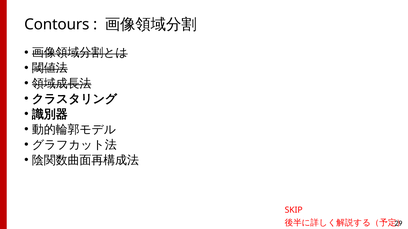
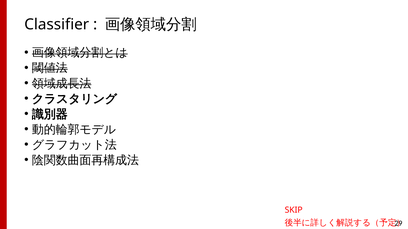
Contours: Contours -> Classifier (57, 24)
